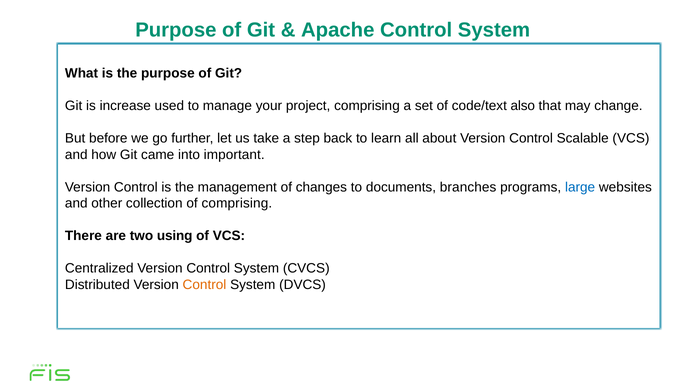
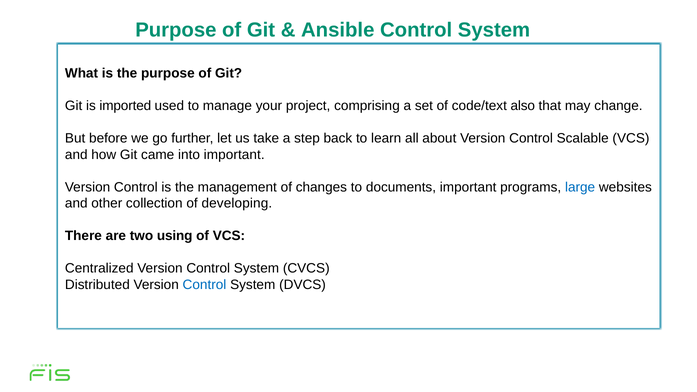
Apache: Apache -> Ansible (338, 30)
increase: increase -> imported (125, 106)
documents branches: branches -> important (468, 187)
of comprising: comprising -> developing (237, 203)
Control colour: orange -> blue (204, 285)
